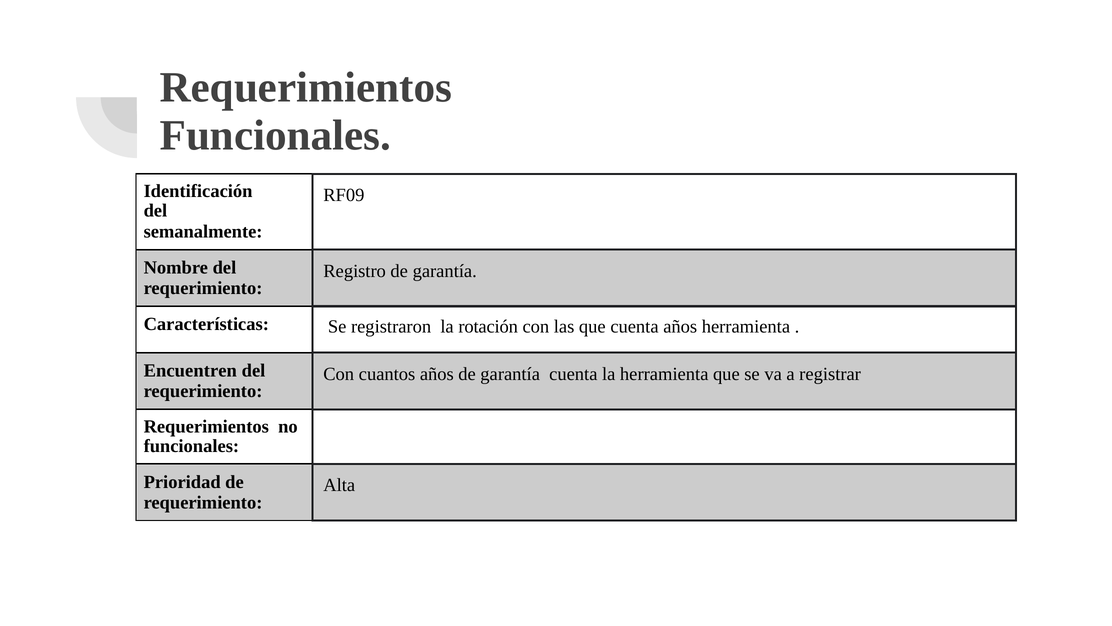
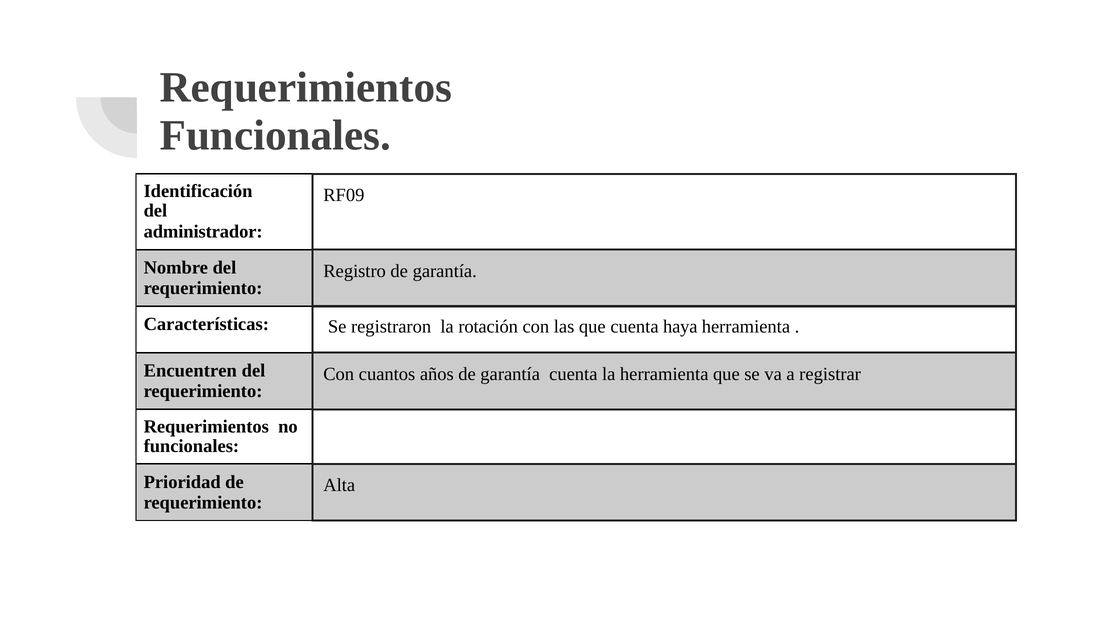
semanalmente: semanalmente -> administrador (203, 231)
cuenta años: años -> haya (680, 327)
